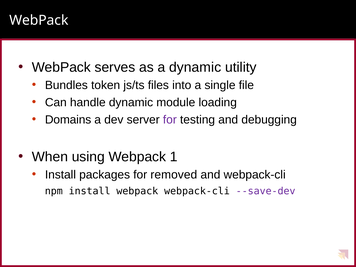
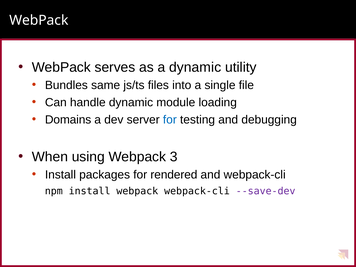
token: token -> same (106, 85)
for colour: purple -> blue (170, 120)
1: 1 -> 3 (174, 157)
removed: removed -> rendered (174, 175)
